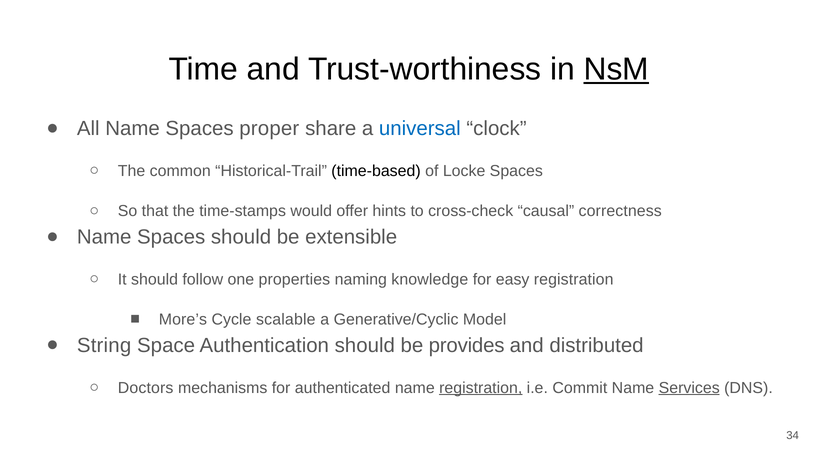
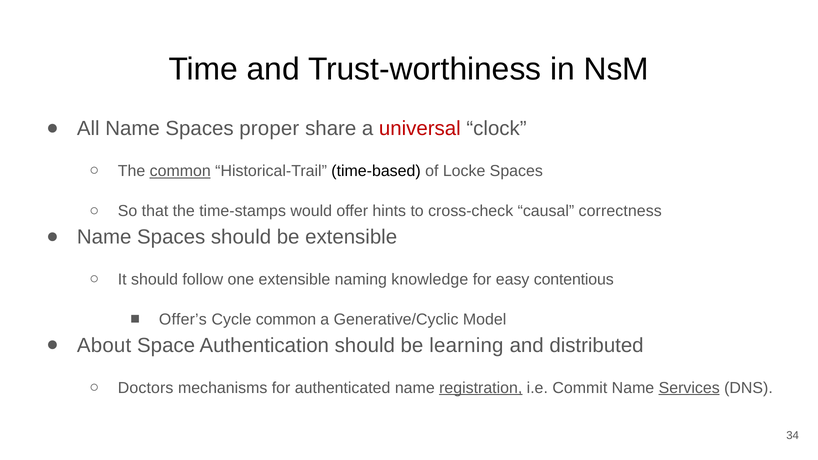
NsM underline: present -> none (616, 69)
universal colour: blue -> red (420, 129)
common underline: none -> present (180, 171)
one properties: properties -> extensible (294, 280)
easy registration: registration -> contentious (574, 280)
More’s: More’s -> Offer’s (183, 320)
Cycle scalable: scalable -> common (286, 320)
String: String -> About (104, 345)
provides: provides -> learning (466, 345)
